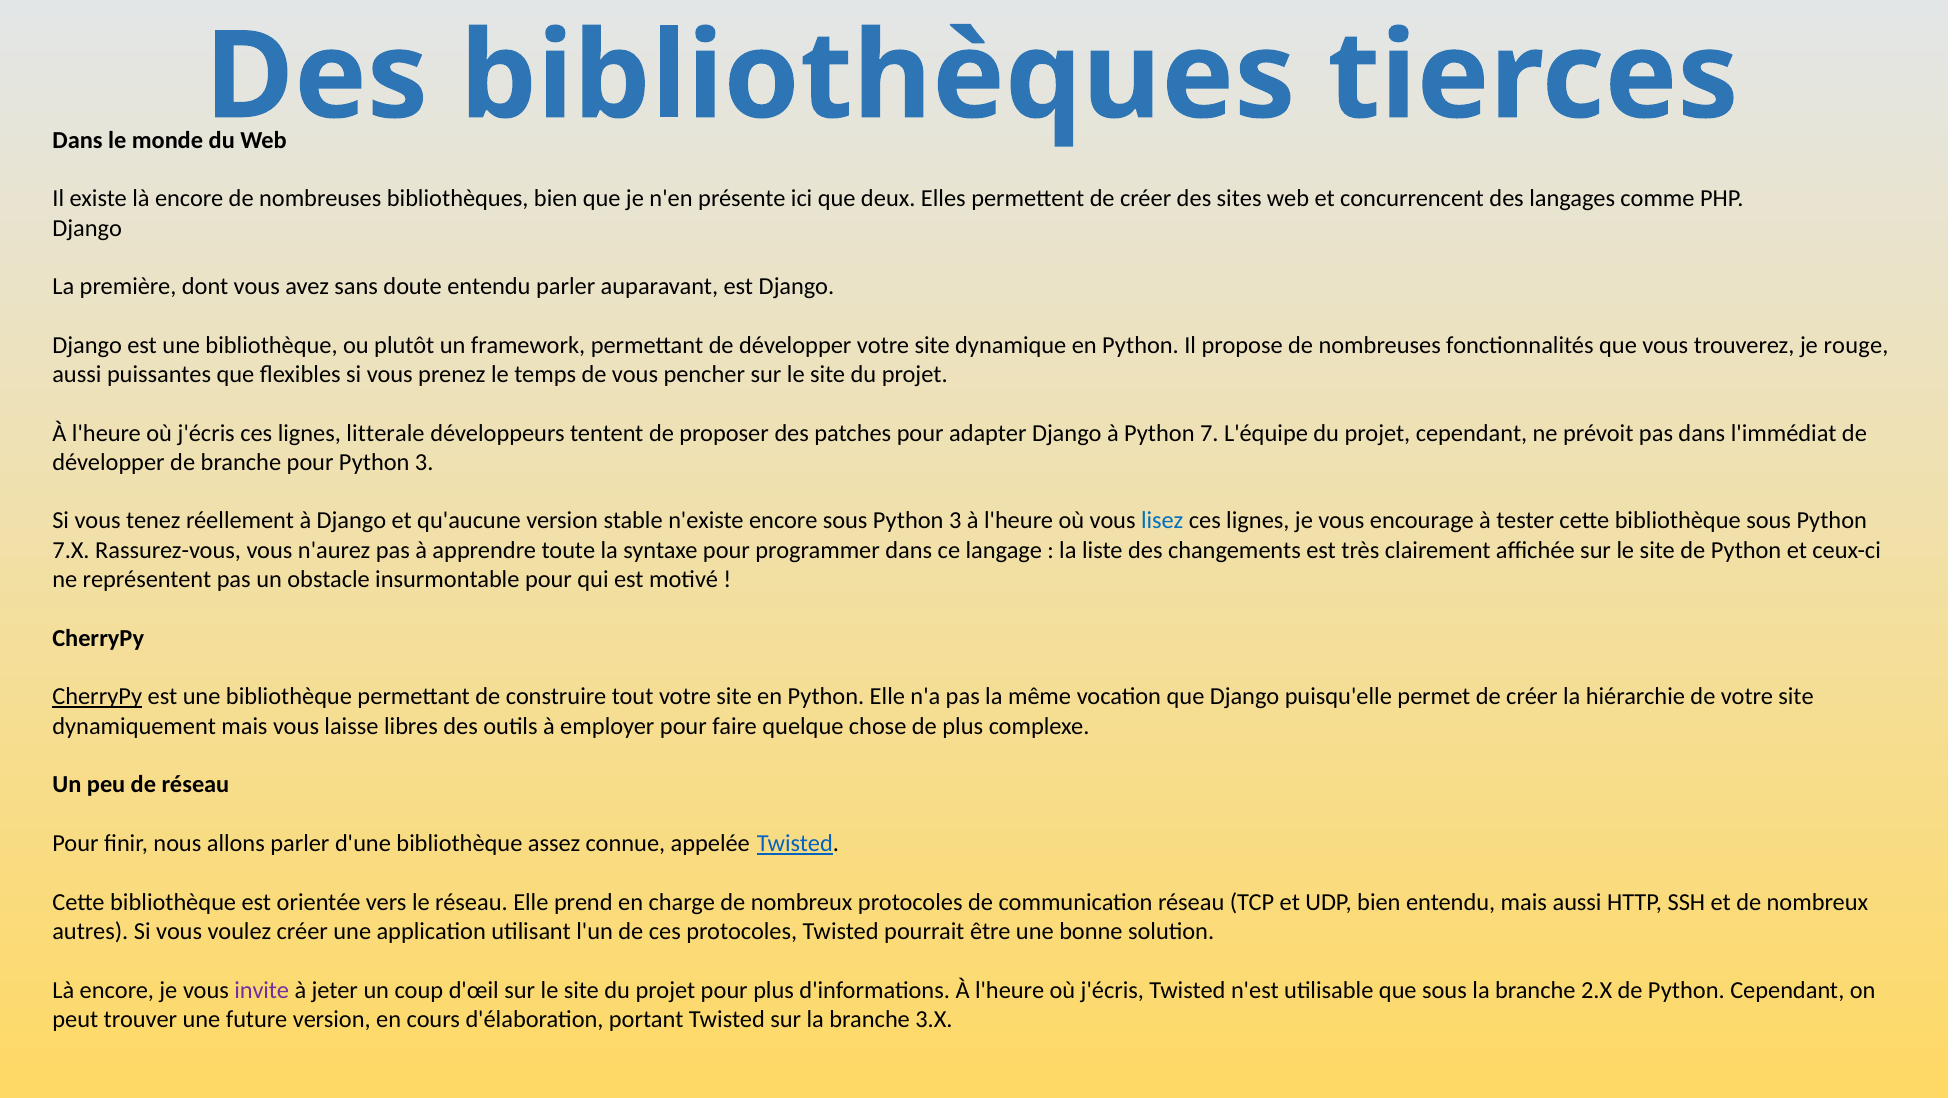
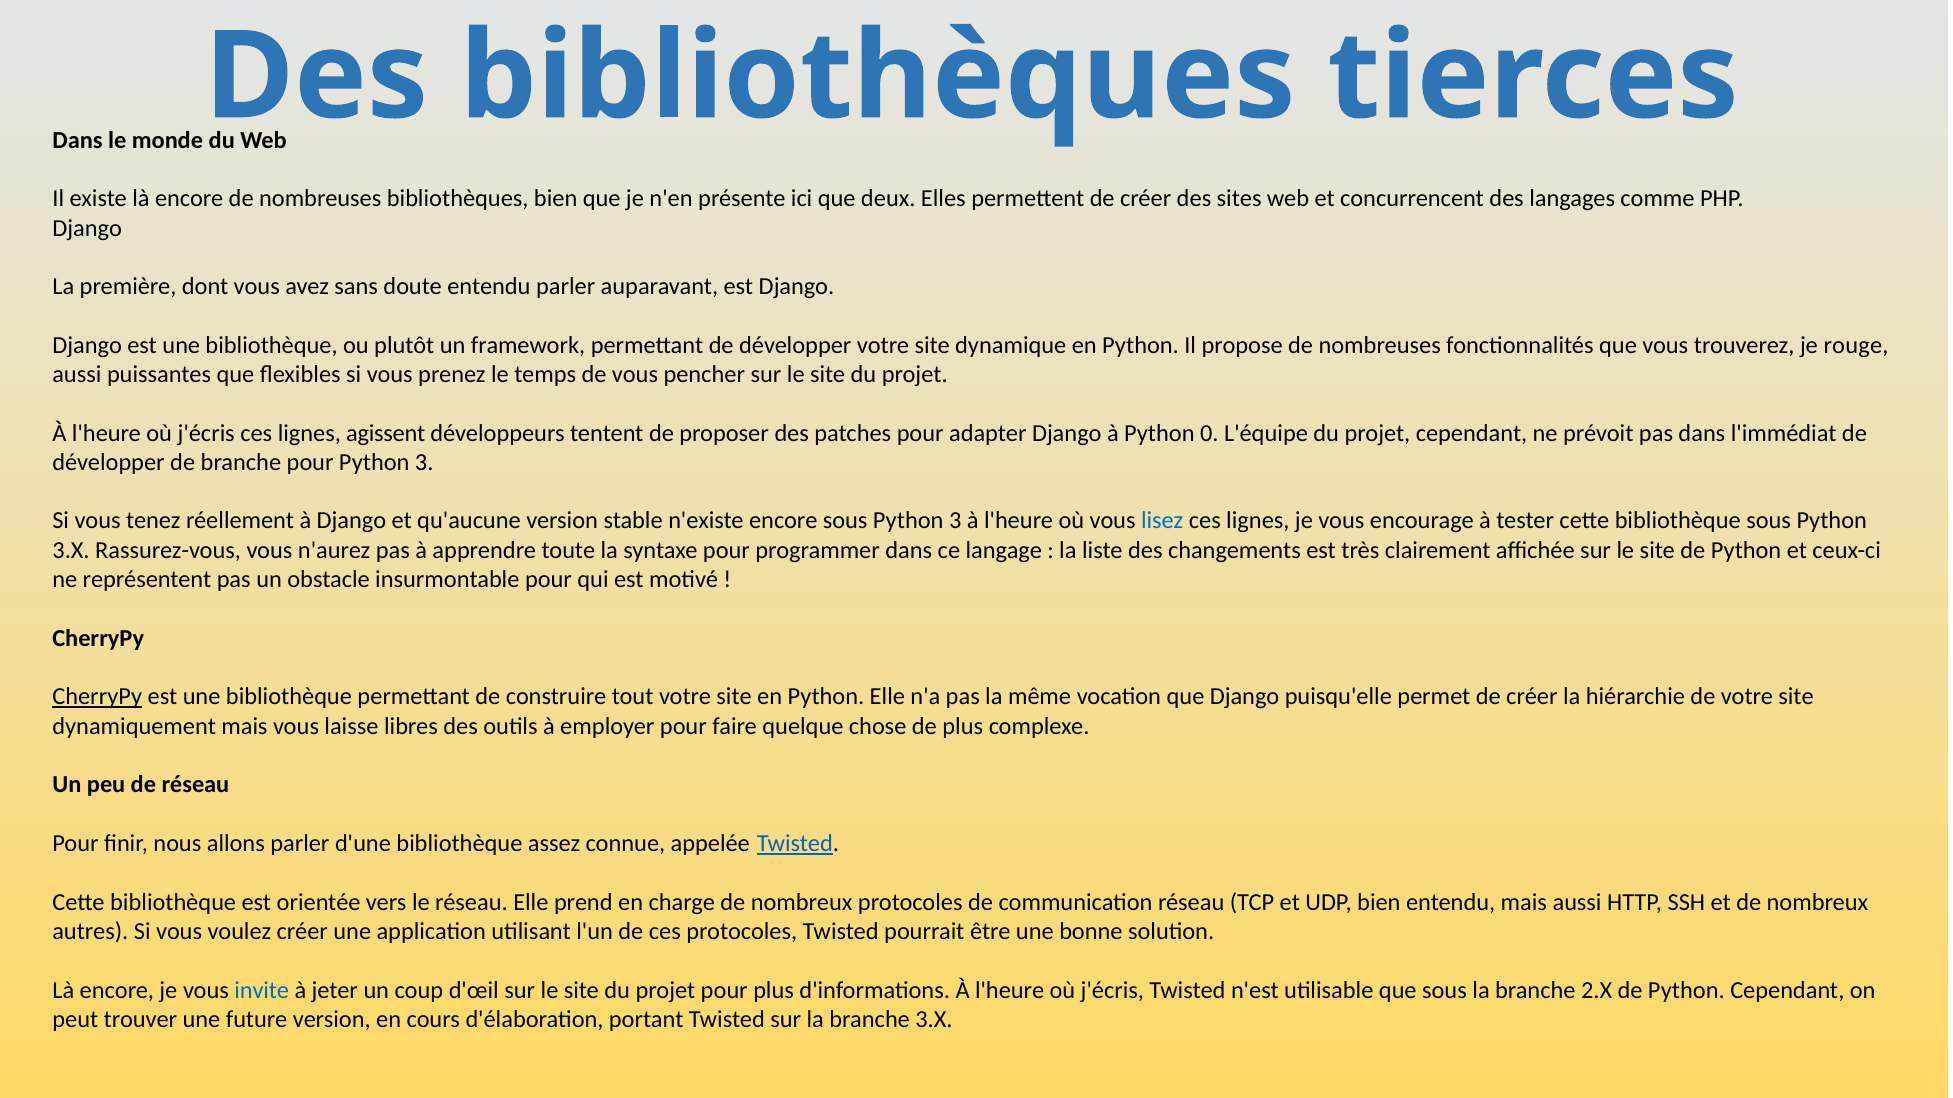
litterale: litterale -> agissent (386, 433)
7: 7 -> 0 (1209, 433)
7.X: 7.X -> 3.X (71, 550)
invite colour: purple -> blue (262, 991)
